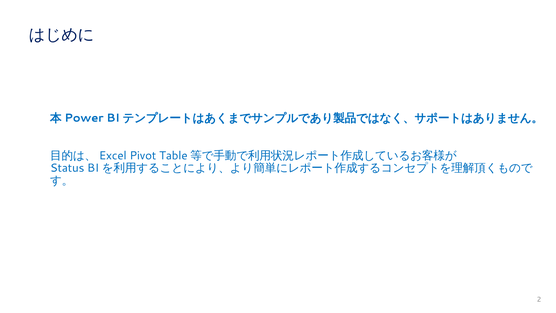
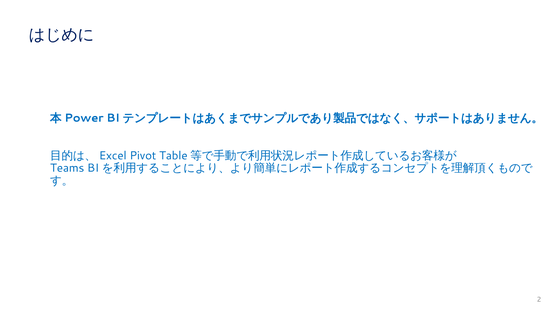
Status: Status -> Teams (67, 168)
